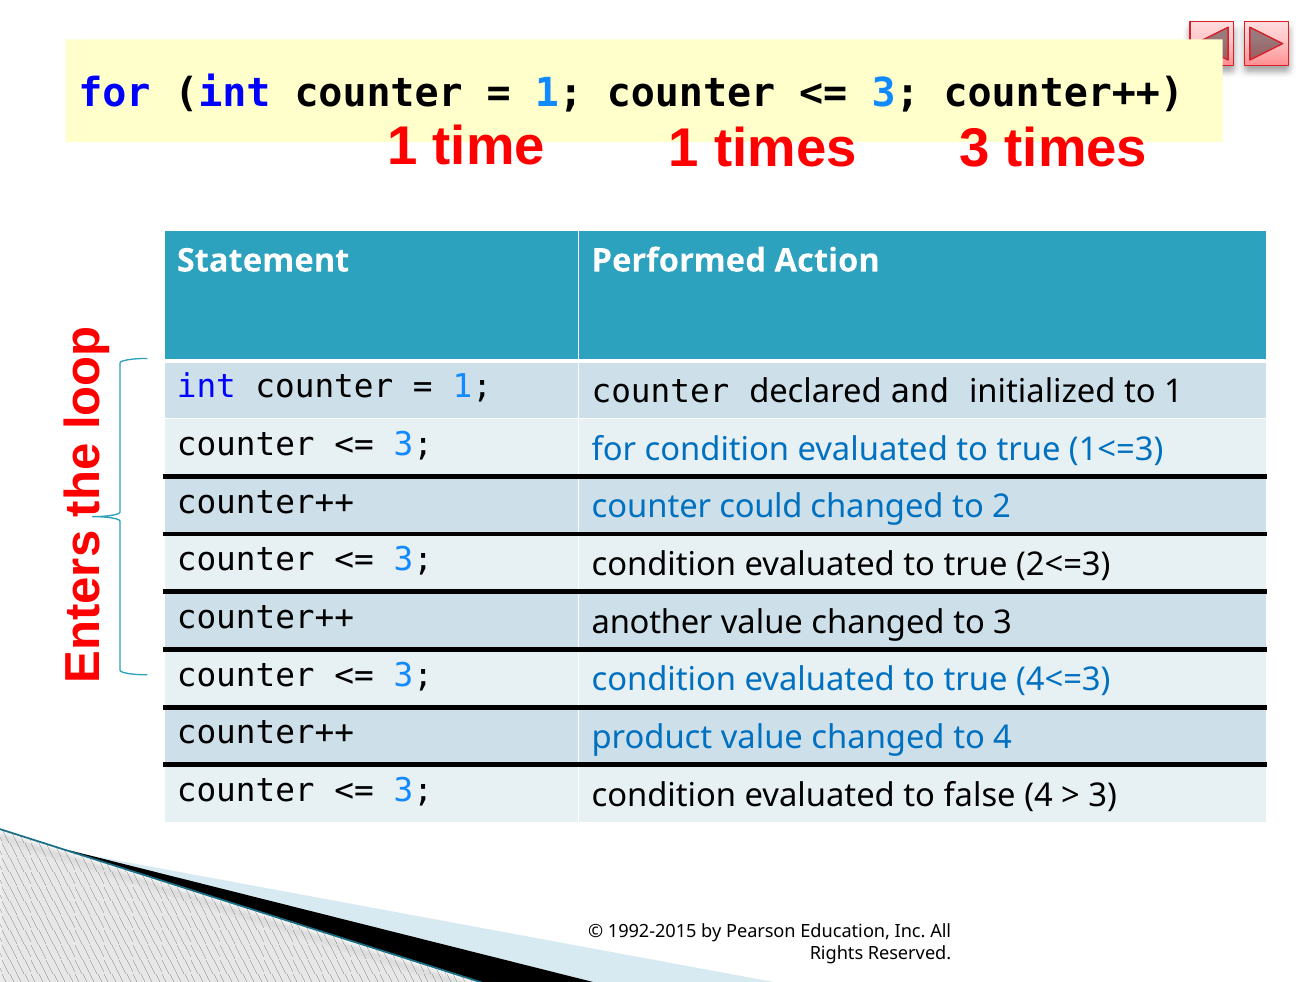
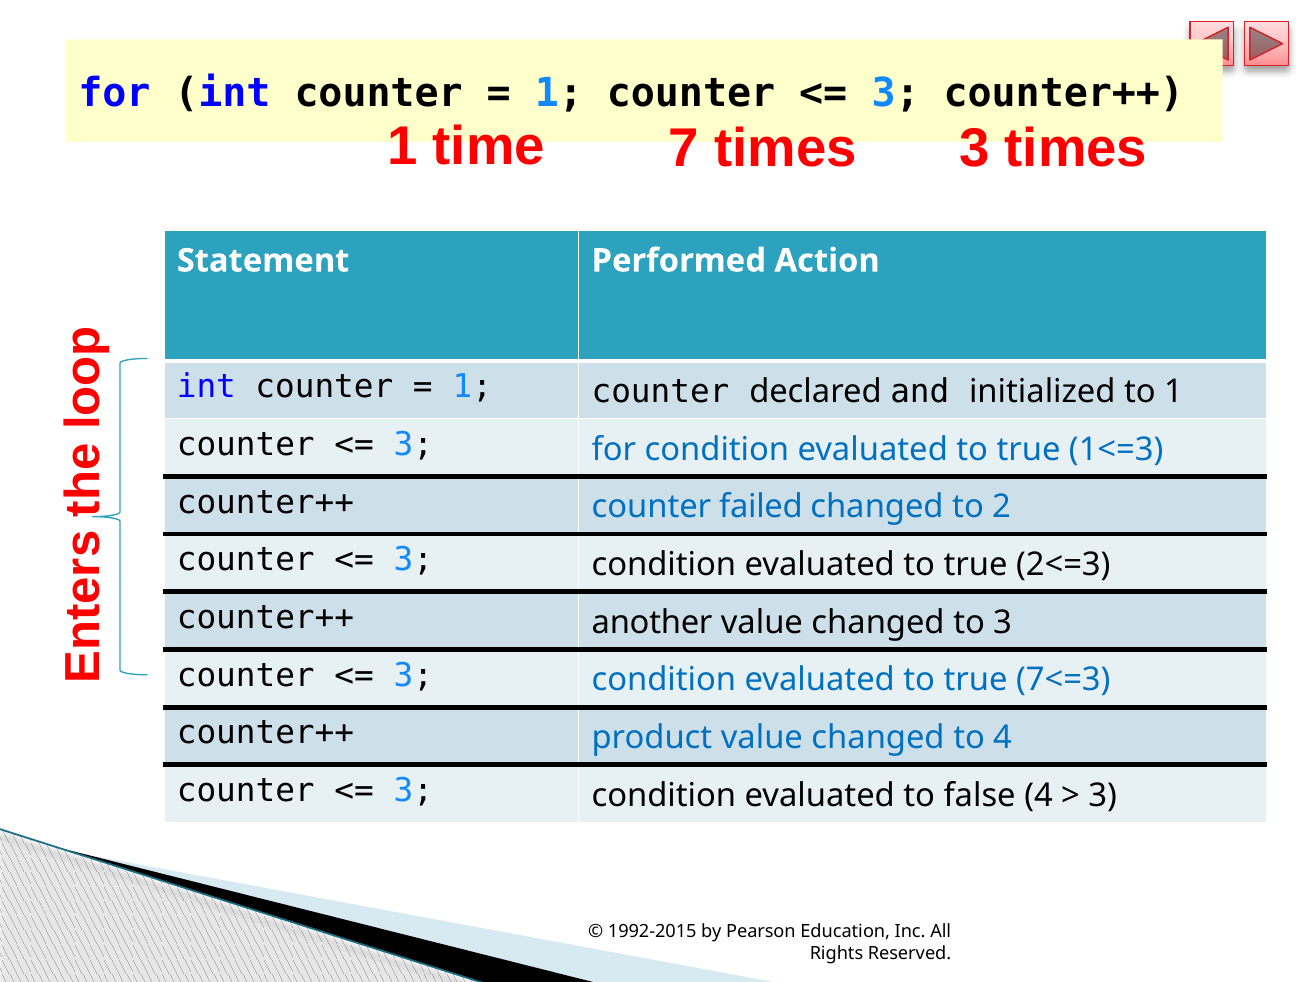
time 1: 1 -> 7 (684, 149)
could: could -> failed (761, 507)
4<=3: 4<=3 -> 7<=3 (1063, 680)
